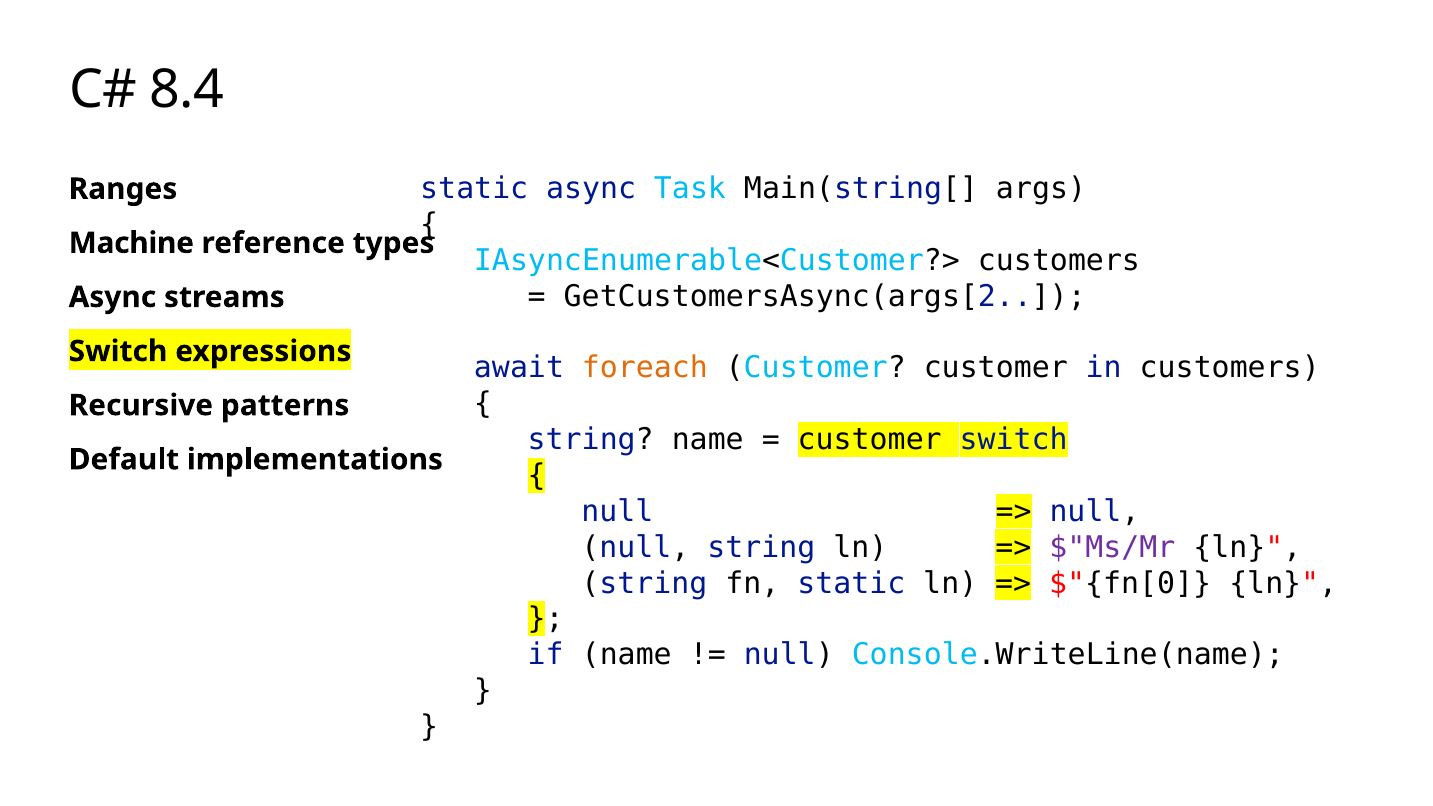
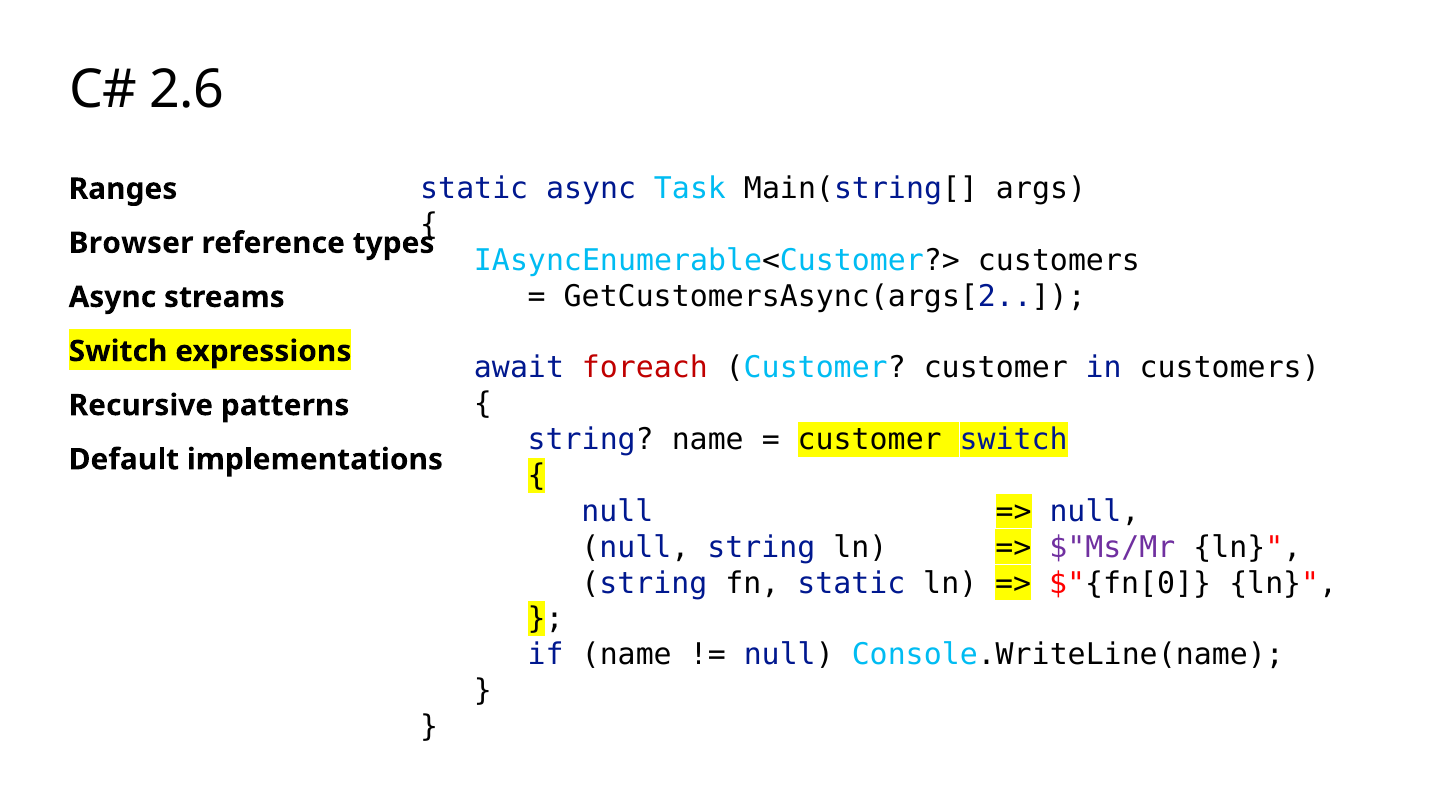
8.4: 8.4 -> 2.6 (187, 90)
Machine: Machine -> Browser (131, 243)
foreach colour: orange -> red (645, 368)
